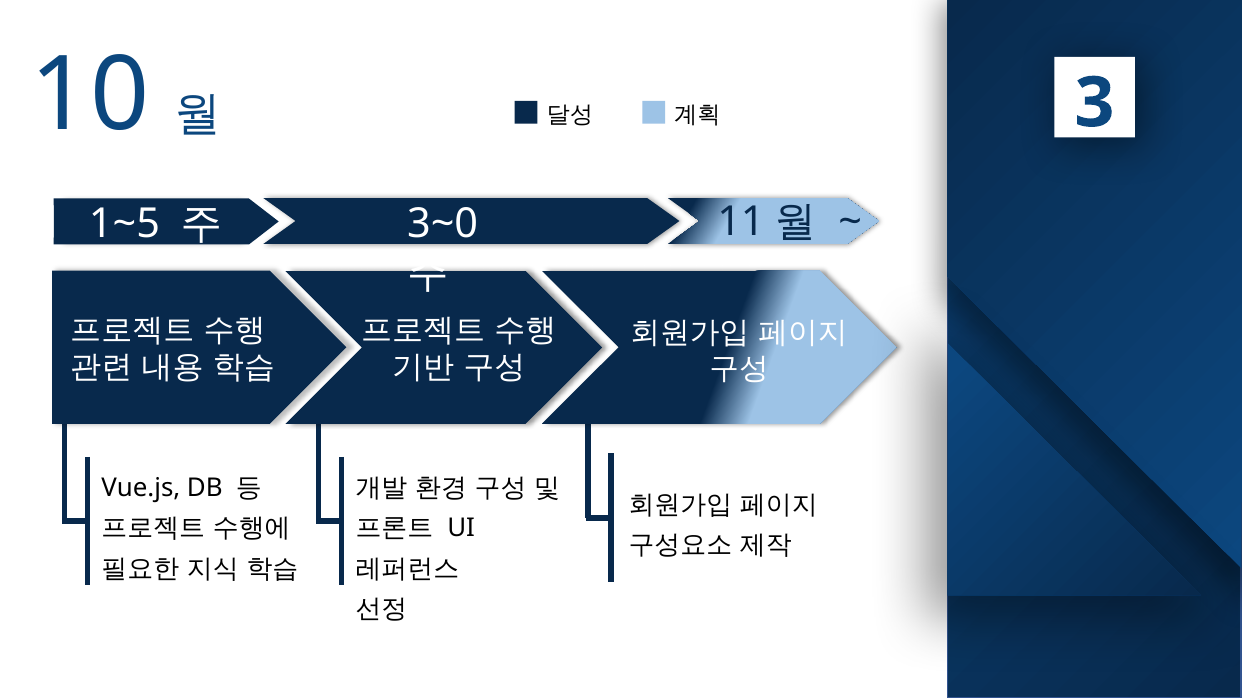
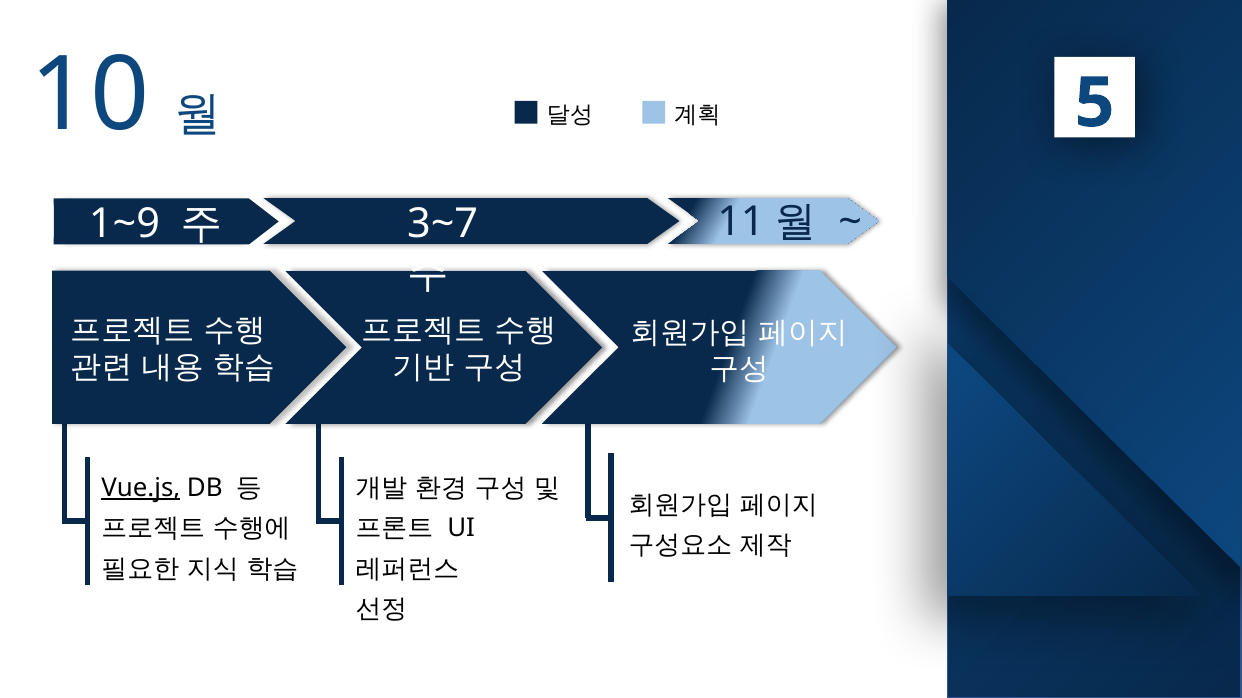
3: 3 -> 5 (1095, 103)
1~5: 1~5 -> 1~9 (124, 224)
3~0: 3~0 -> 3~7 (443, 224)
Vue.js underline: none -> present (141, 488)
